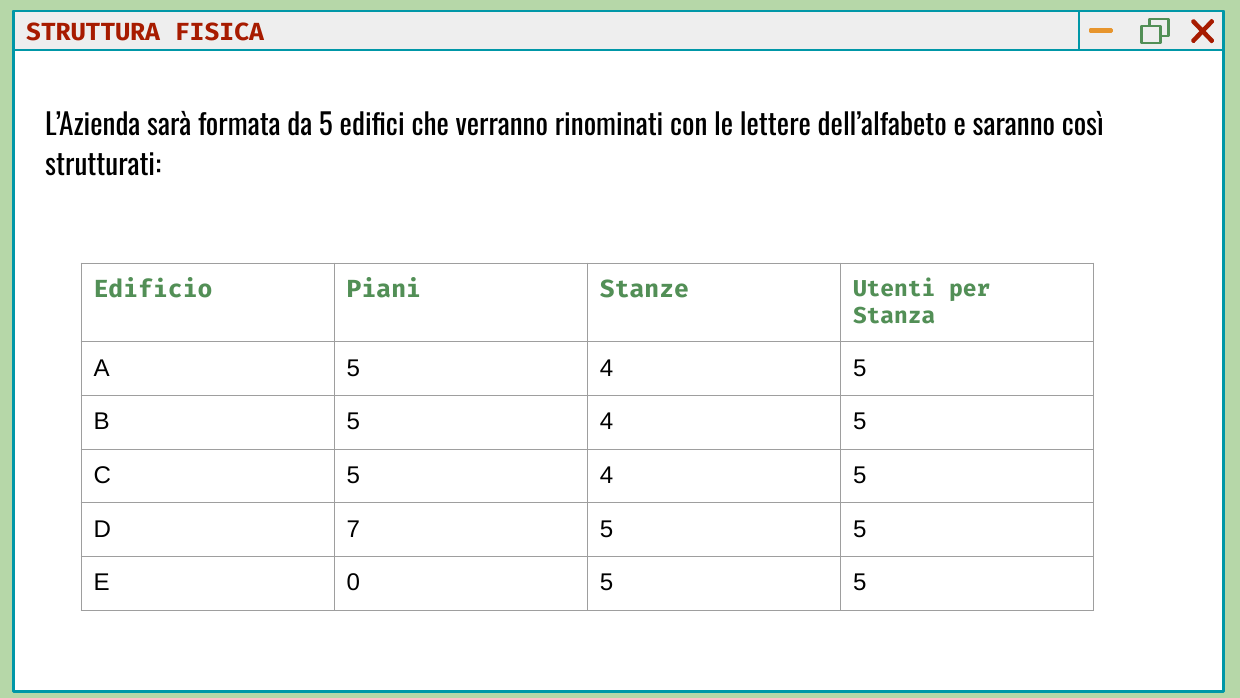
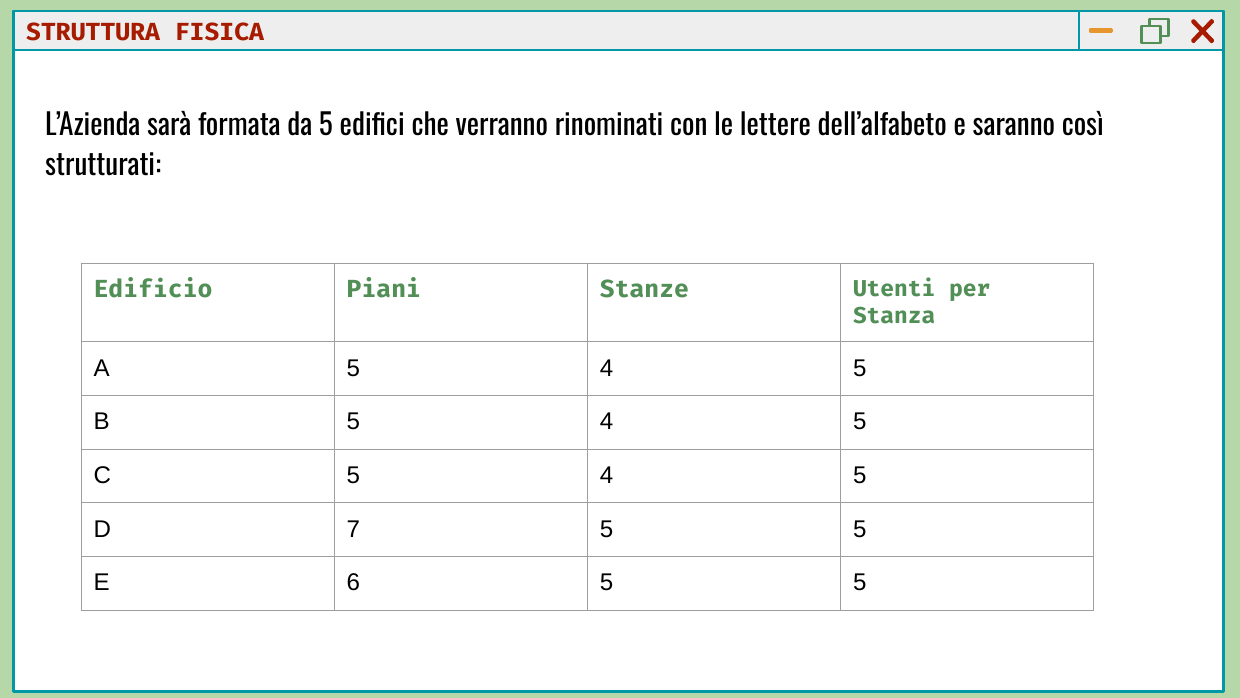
0: 0 -> 6 (353, 583)
